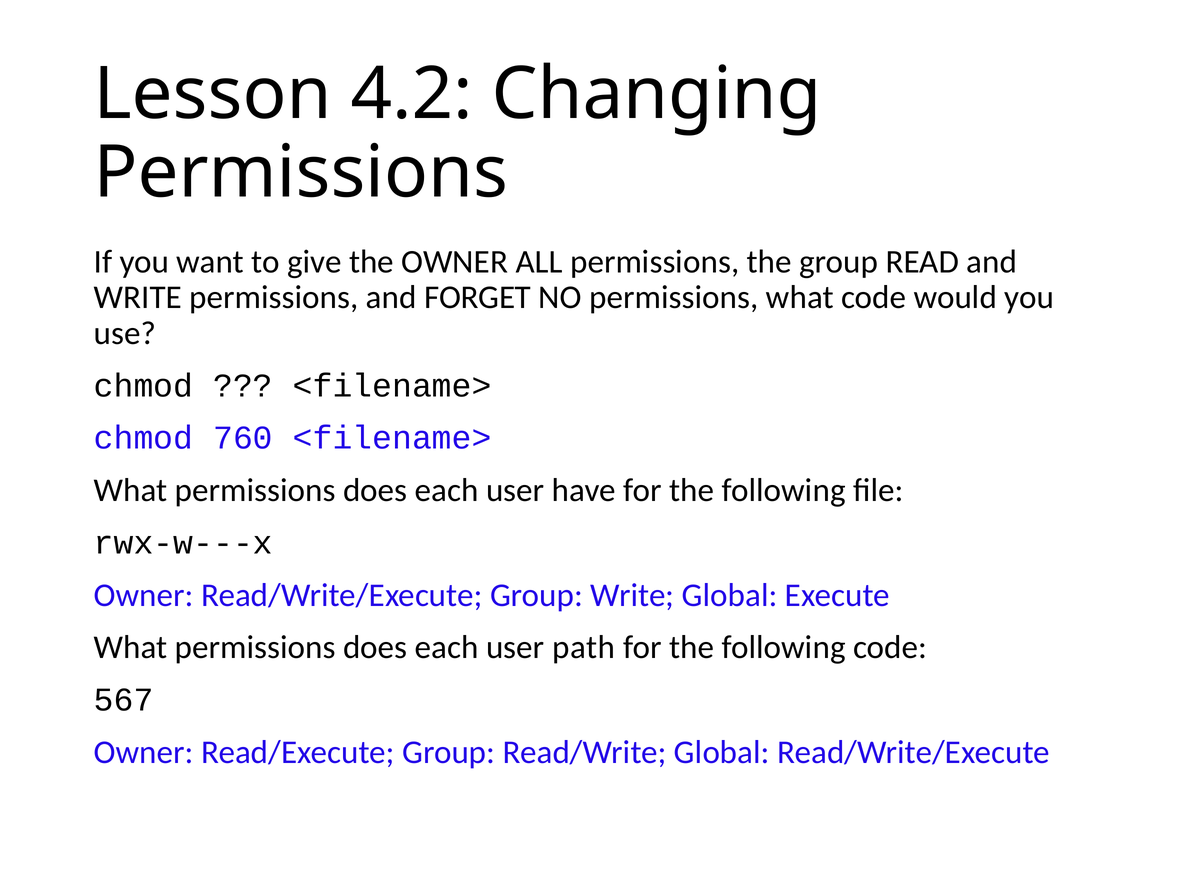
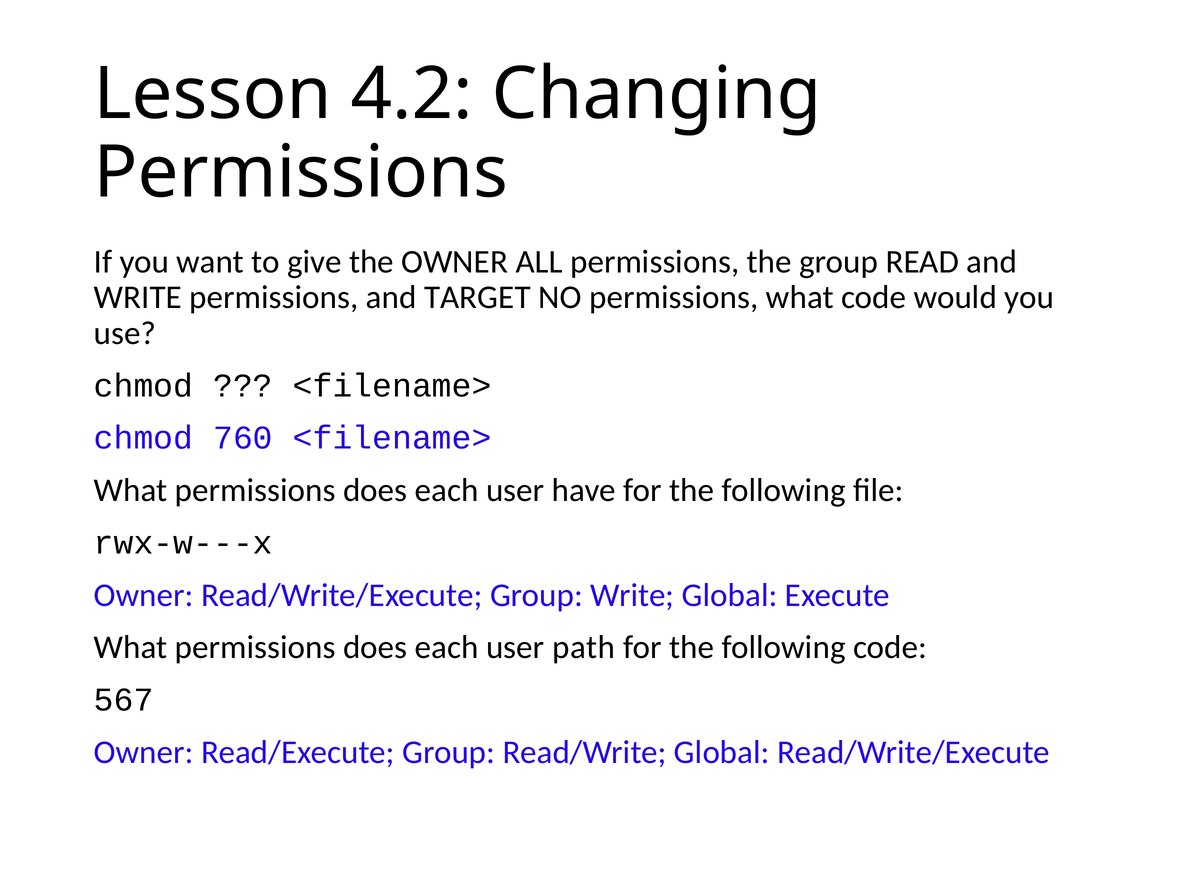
FORGET: FORGET -> TARGET (477, 297)
